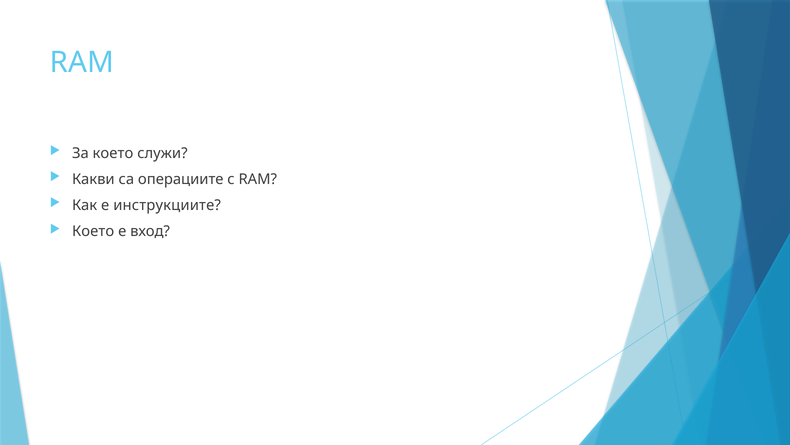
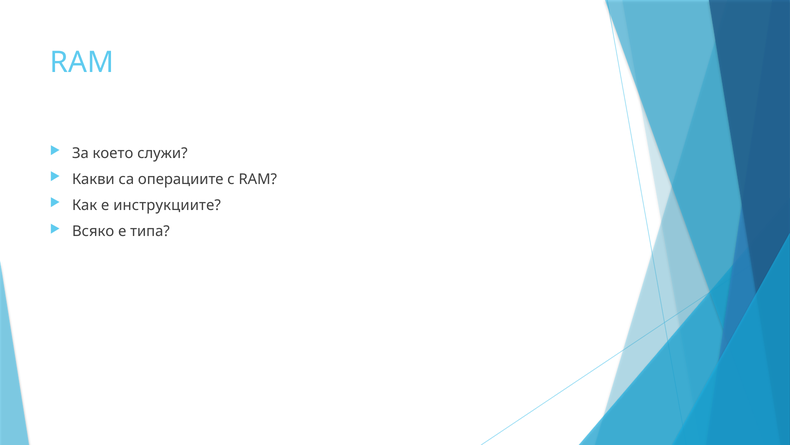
Което: Което -> Всяко (93, 231)
вход: вход -> типа (150, 231)
